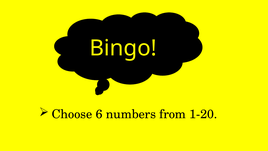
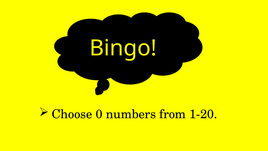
6: 6 -> 0 (99, 114)
